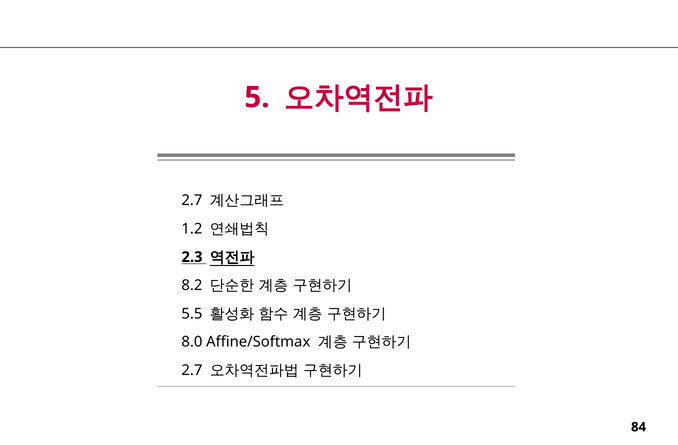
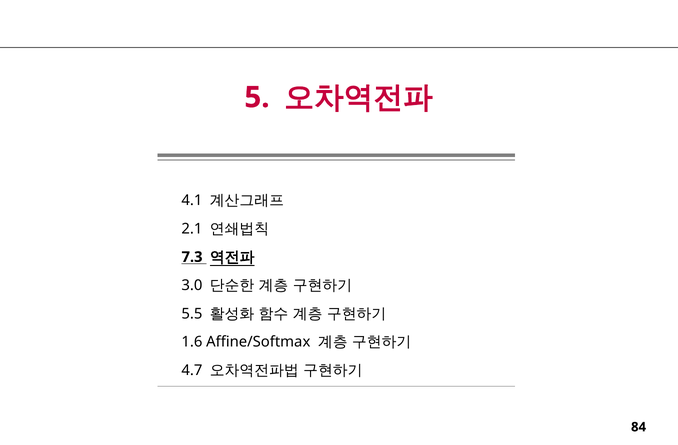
2.7: 2.7 -> 4.1 (192, 200)
1.2: 1.2 -> 2.1 (192, 229)
2.3: 2.3 -> 7.3 (192, 257)
8.2: 8.2 -> 3.0 (192, 286)
8.0: 8.0 -> 1.6 (192, 342)
2.7: 2.7 -> 4.7 (192, 371)
